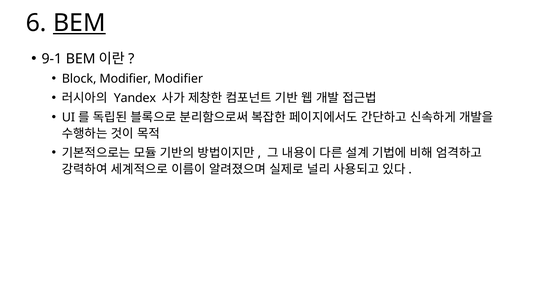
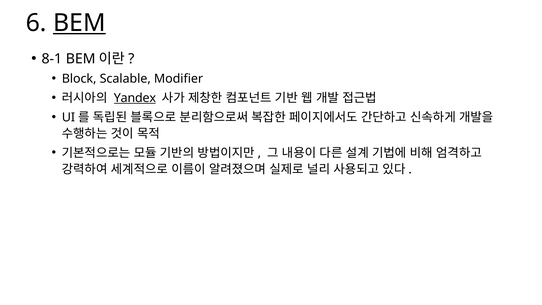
9-1: 9-1 -> 8-1 (52, 59)
Block Modifier: Modifier -> Scalable (125, 79)
Yandex underline: none -> present (135, 98)
